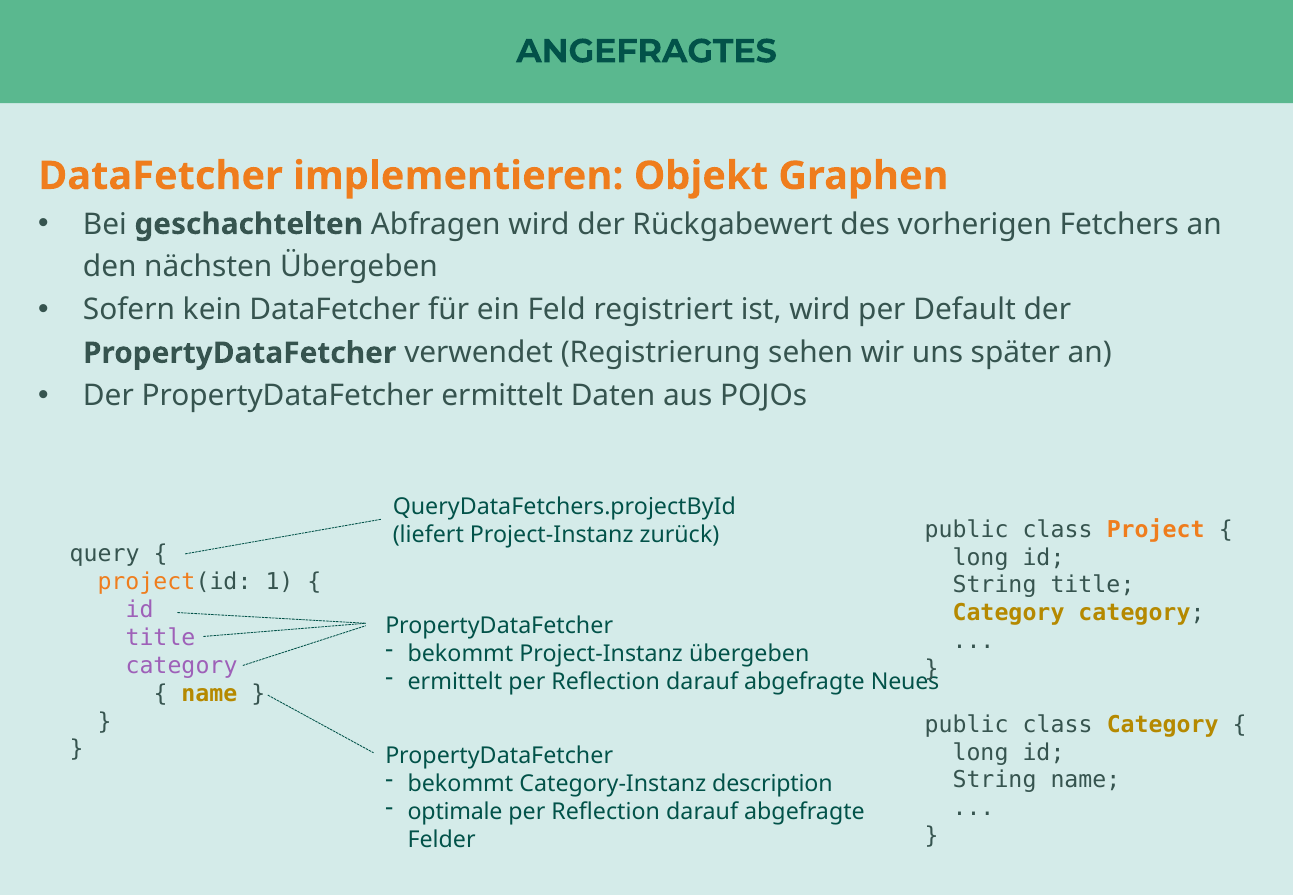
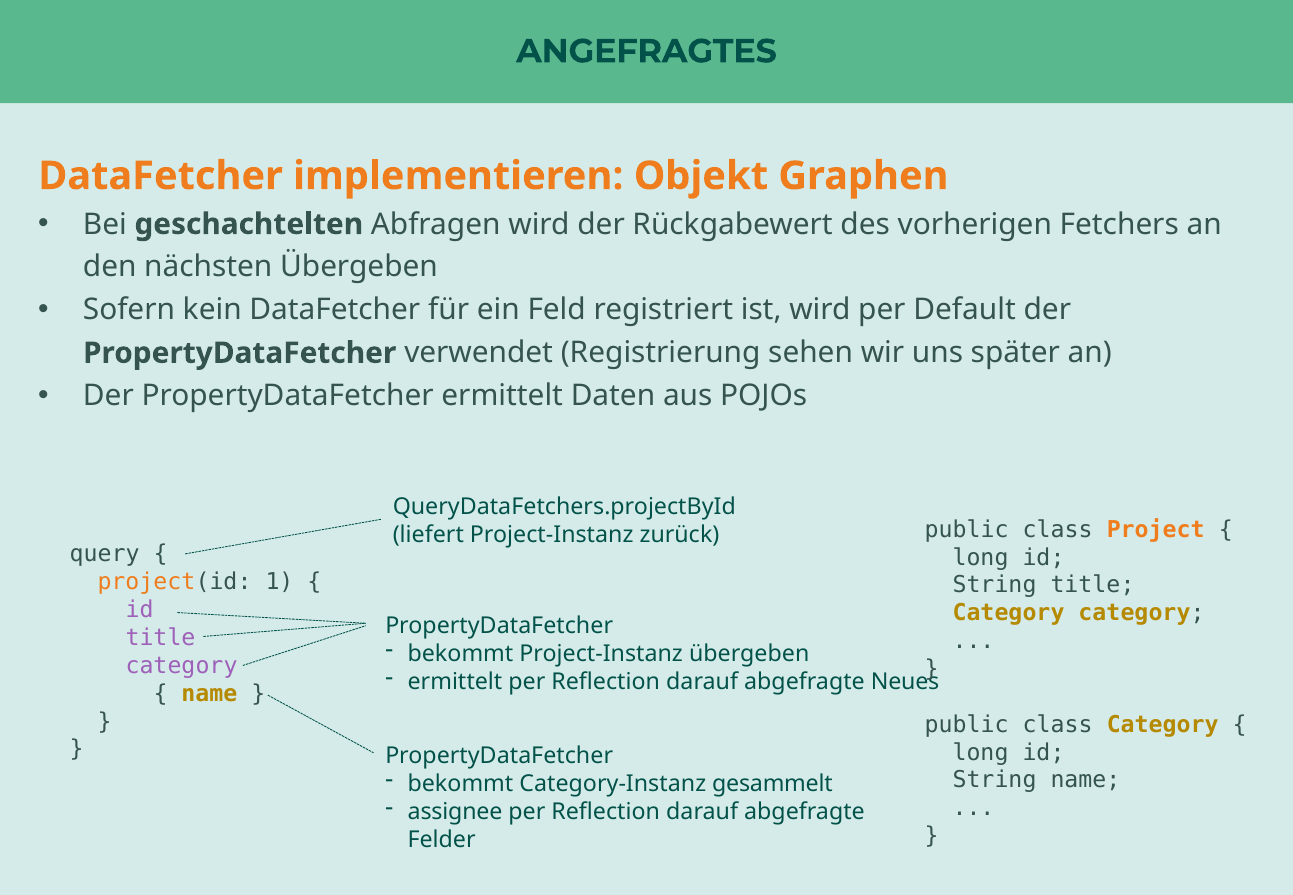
description: description -> gesammelt (772, 784)
optimale: optimale -> assignee (455, 812)
